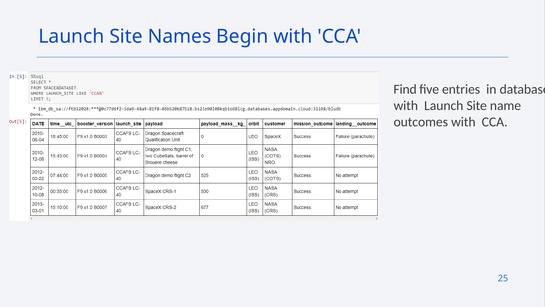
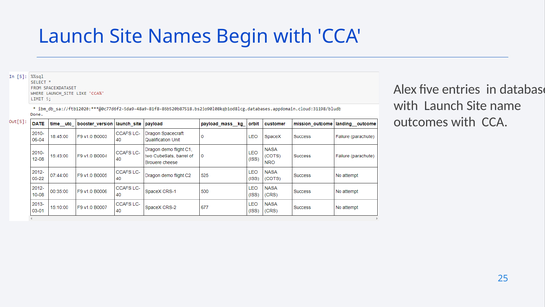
Find: Find -> Alex (405, 89)
